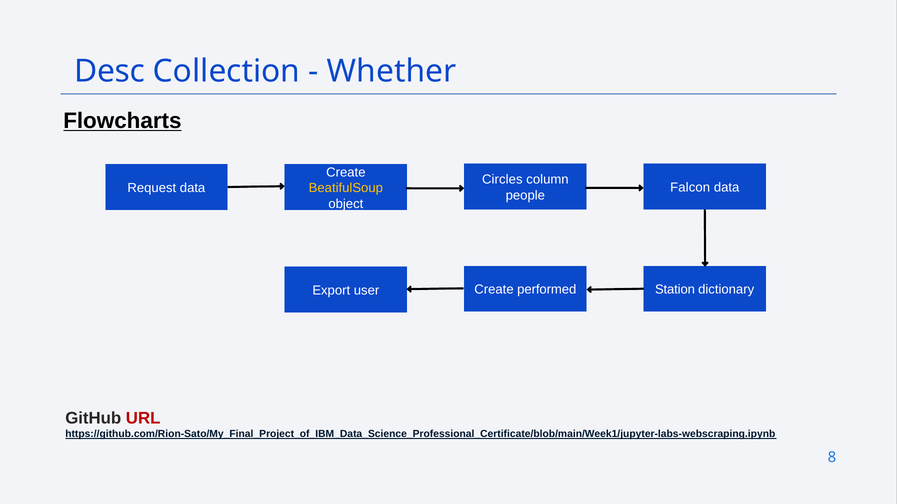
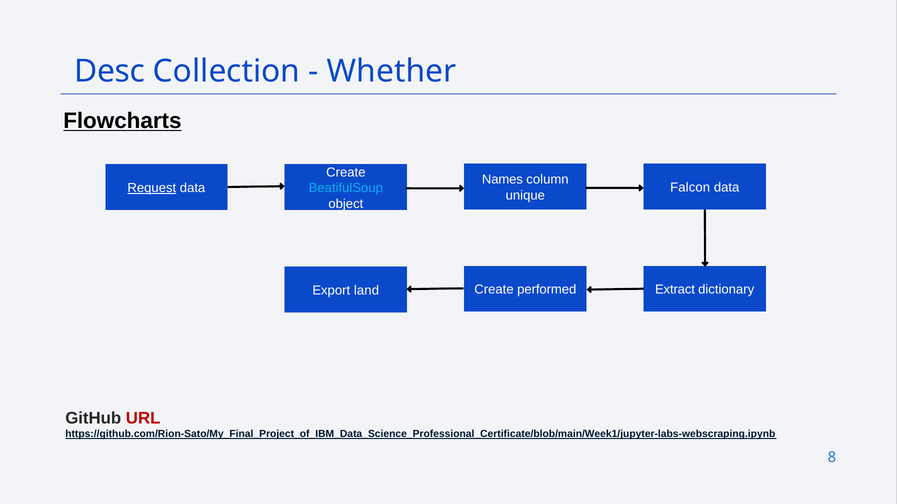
Circles: Circles -> Names (502, 180)
Request underline: none -> present (152, 188)
BeatifulSoup colour: yellow -> light blue (346, 188)
people: people -> unique (525, 196)
Station: Station -> Extract (675, 290)
user: user -> land (366, 291)
